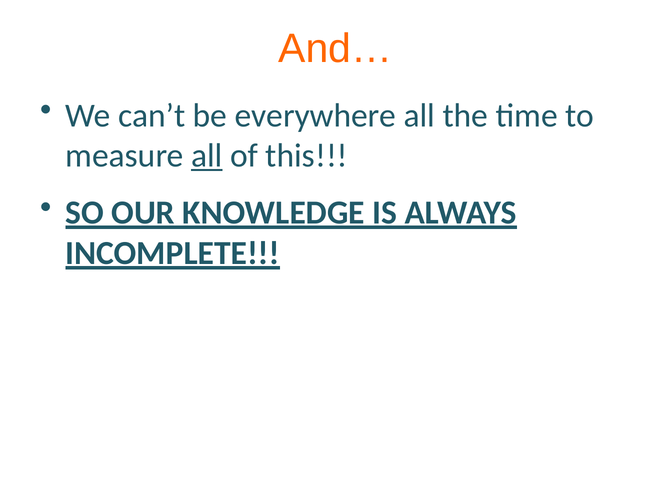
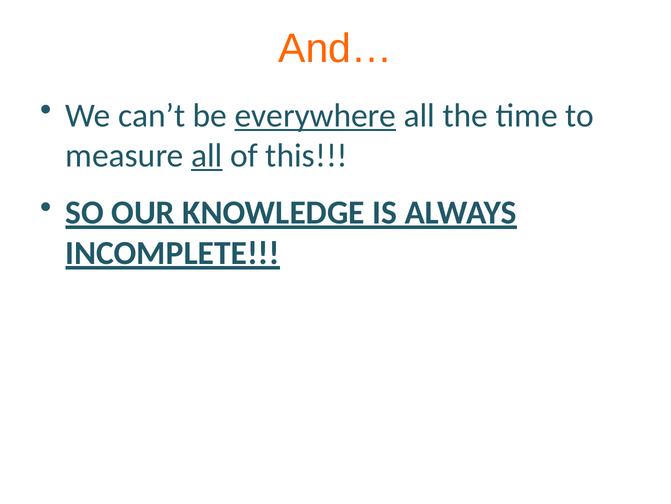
everywhere underline: none -> present (315, 115)
